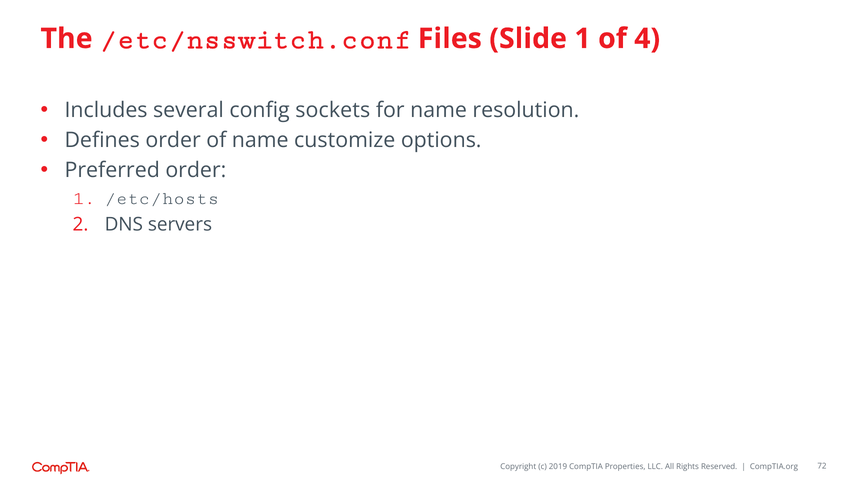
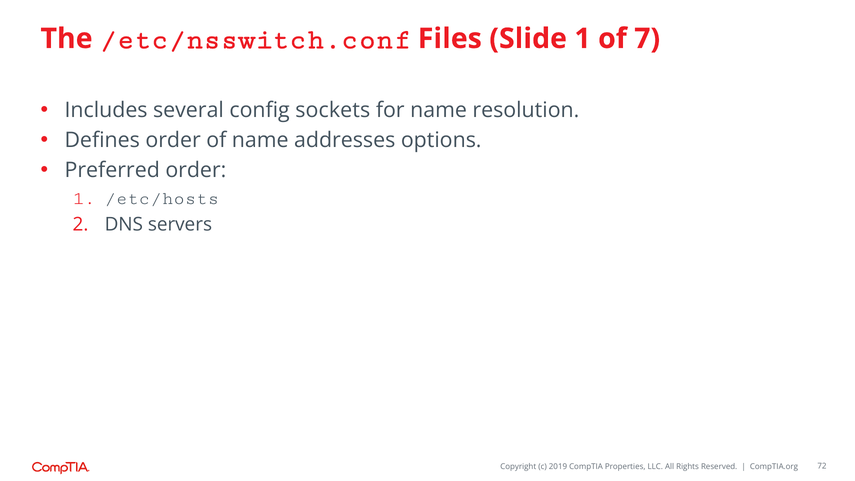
4: 4 -> 7 (647, 39)
customize: customize -> addresses (345, 140)
